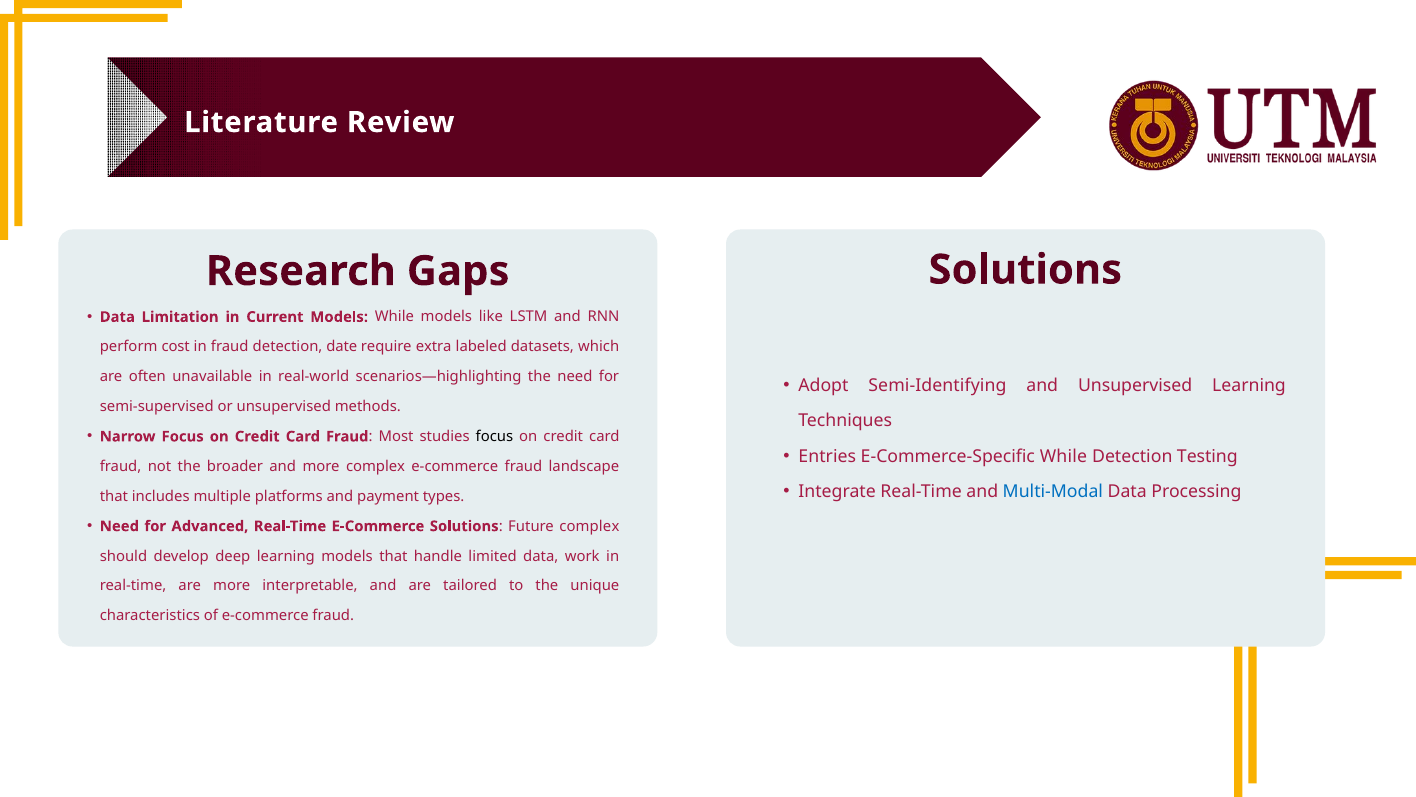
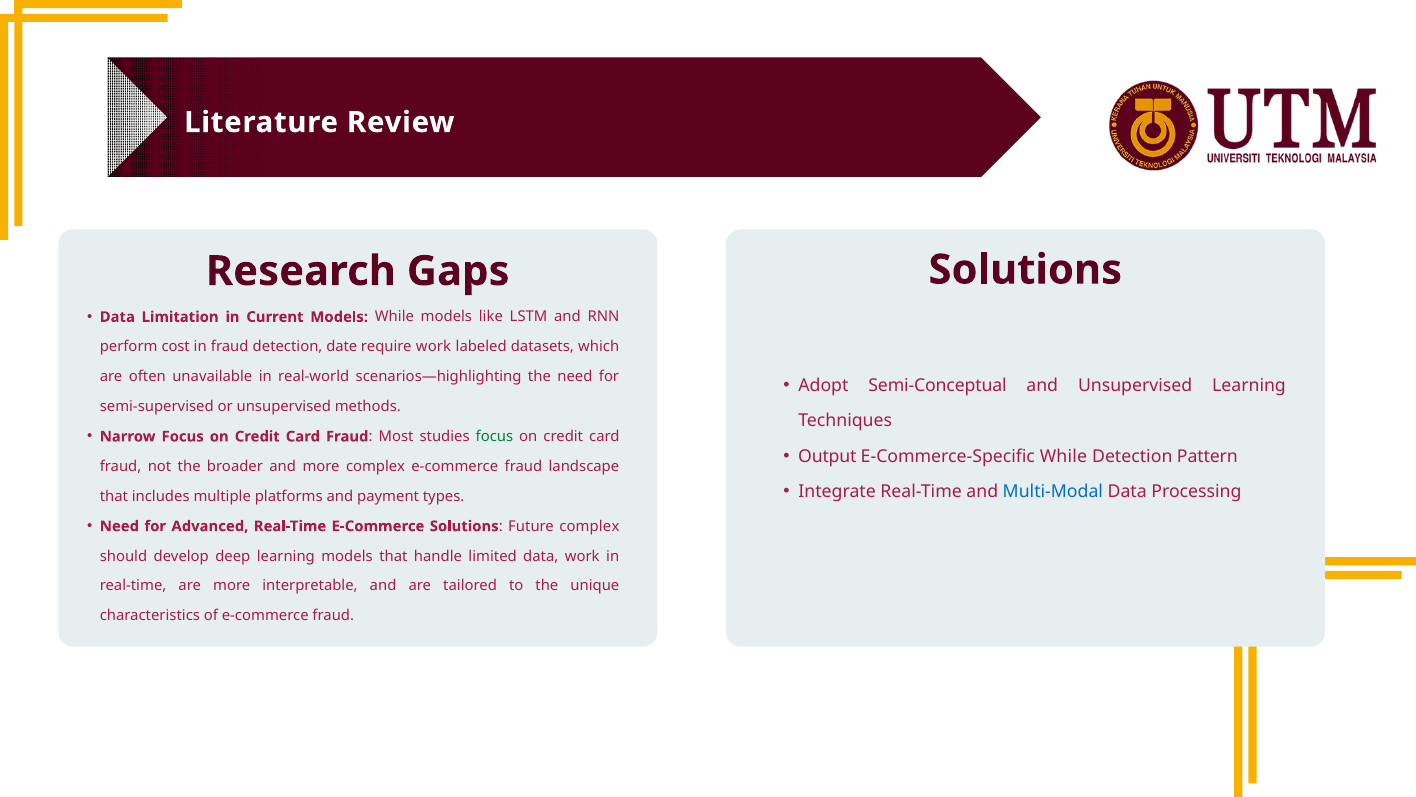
require extra: extra -> work (434, 347)
Semi-Identifying: Semi-Identifying -> Semi-Conceptual (938, 385)
focus colour: black -> green (494, 436)
Entries: Entries -> Output (827, 456)
Testing: Testing -> Pattern (1207, 456)
